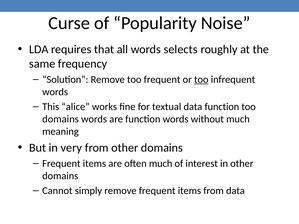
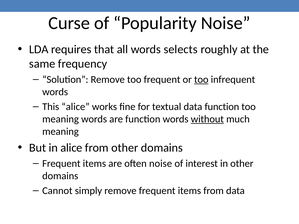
domains: domains -> meaning (61, 119)
without underline: none -> present (207, 119)
in very: very -> alice (71, 148)
often much: much -> noise (161, 164)
